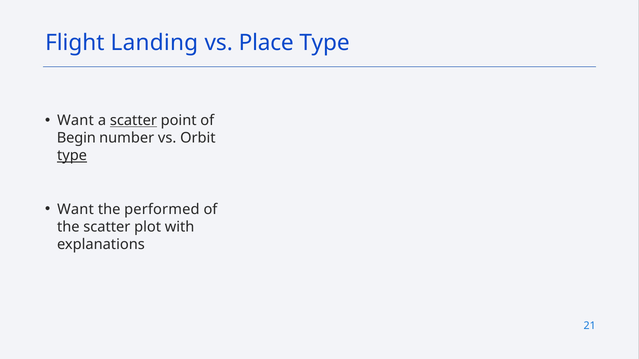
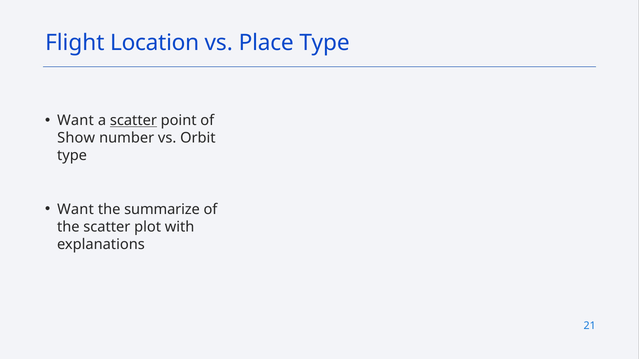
Landing: Landing -> Location (155, 43)
Begin: Begin -> Show (76, 138)
type underline: present -> none (72, 156)
performed: performed -> summarize (162, 209)
